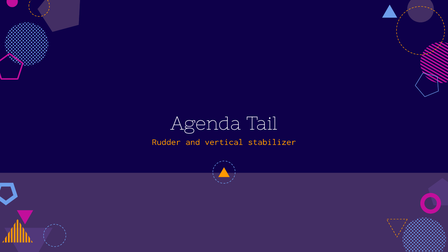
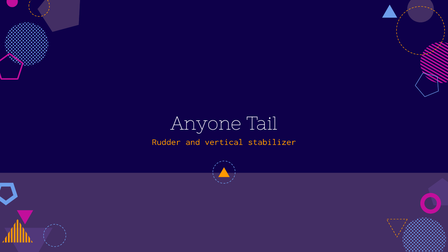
Agenda: Agenda -> Anyone (206, 124)
